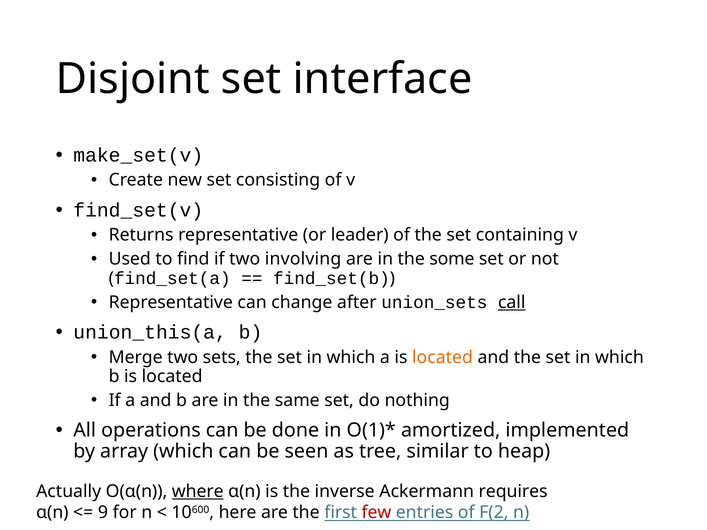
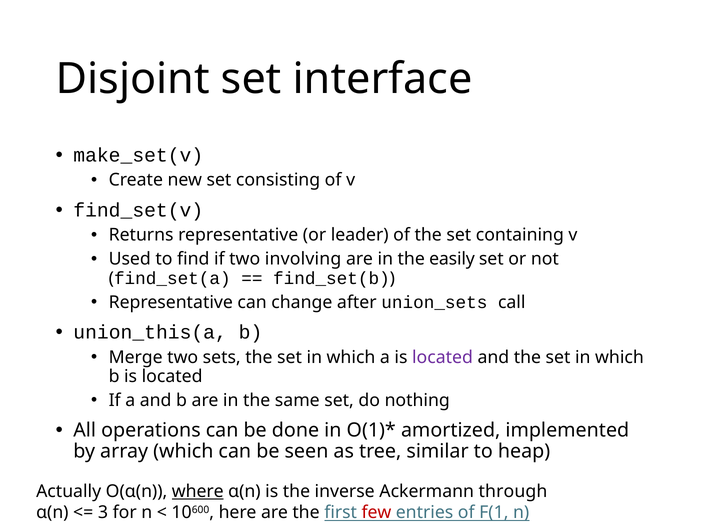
some: some -> easily (452, 259)
call underline: present -> none (512, 302)
located colour: orange -> purple (442, 357)
requires: requires -> through (513, 492)
9: 9 -> 3 (103, 513)
F(2: F(2 -> F(1 (494, 513)
